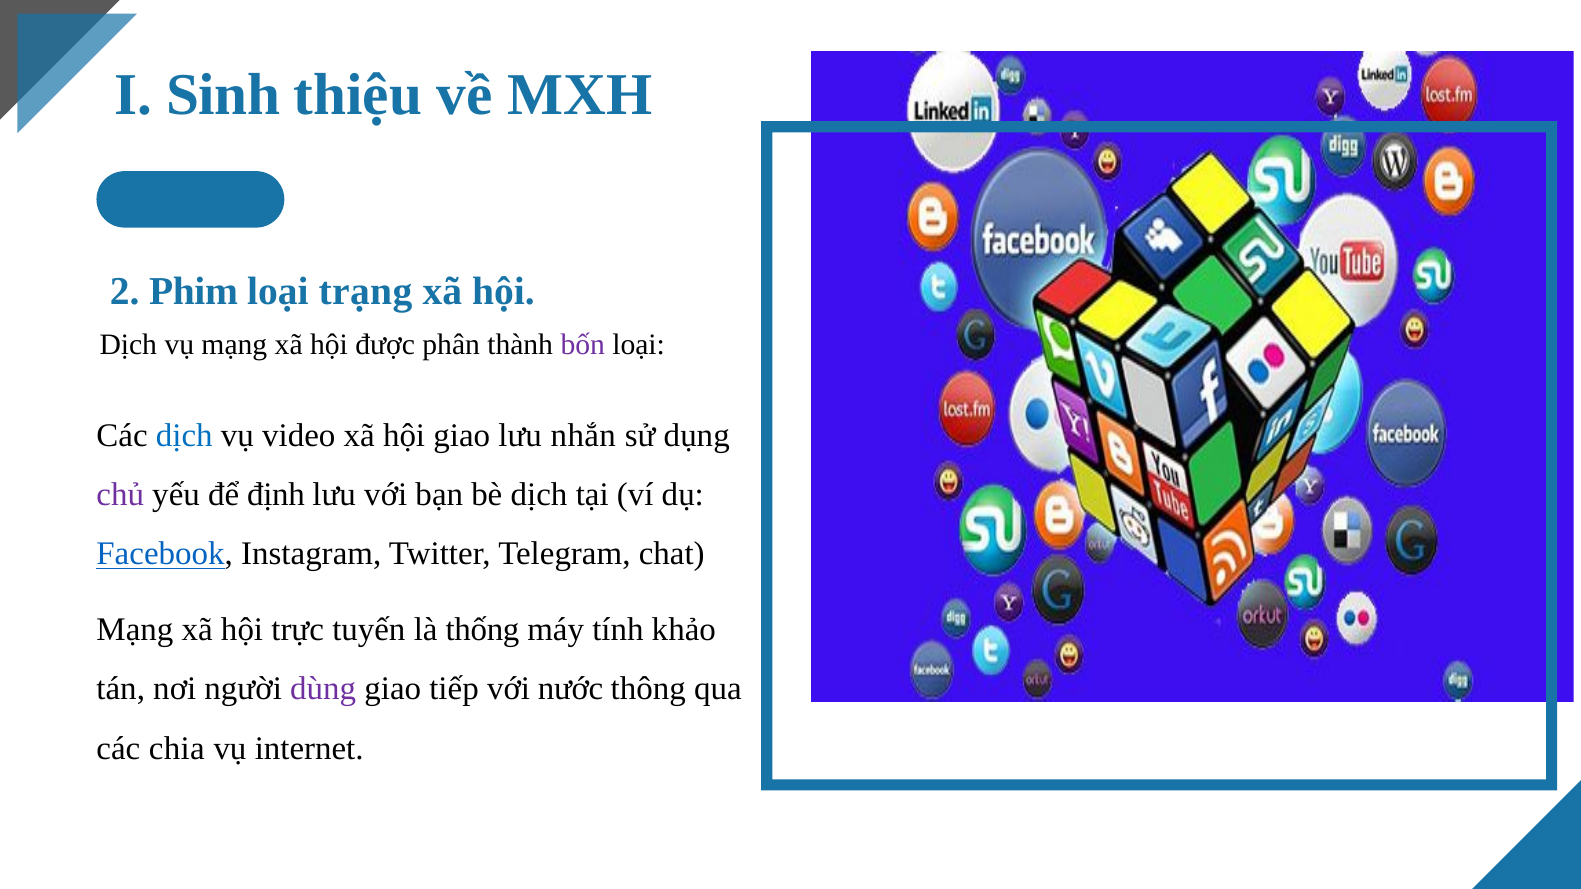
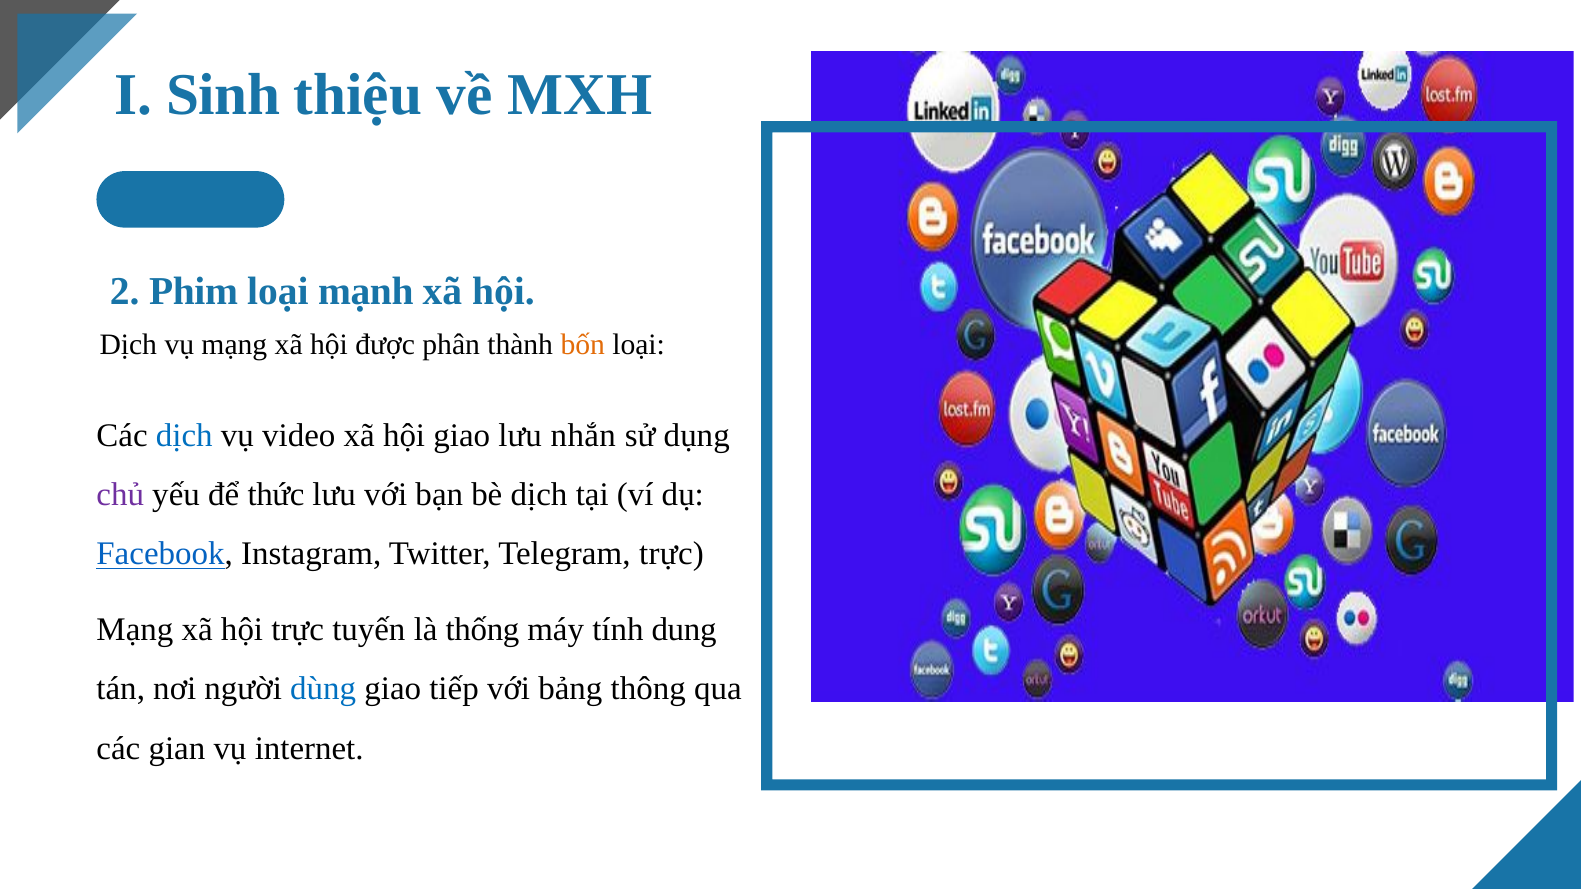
trạng: trạng -> mạnh (366, 292)
bốn colour: purple -> orange (583, 345)
định: định -> thức (276, 495)
Telegram chat: chat -> trực (672, 554)
khảo: khảo -> dung (684, 630)
dùng colour: purple -> blue (323, 689)
nước: nước -> bảng (570, 689)
chia: chia -> gian (177, 749)
